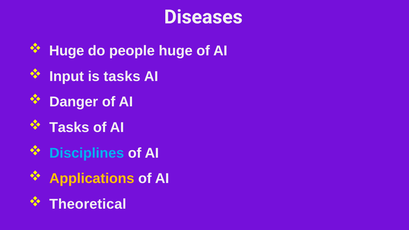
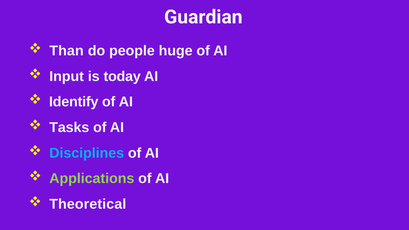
Diseases: Diseases -> Guardian (203, 17)
Huge: Huge -> Than (67, 51)
is tasks: tasks -> today (122, 76)
Danger: Danger -> Identify (74, 102)
Applications colour: yellow -> light green (92, 179)
